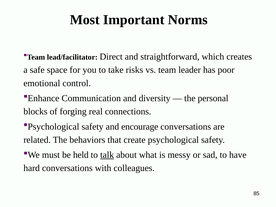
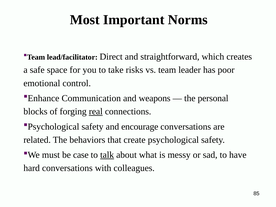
diversity: diversity -> weapons (155, 98)
real underline: none -> present (96, 112)
held: held -> case (81, 155)
